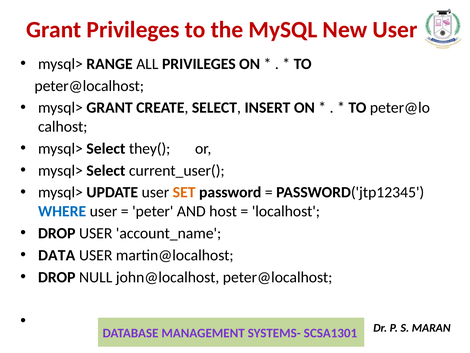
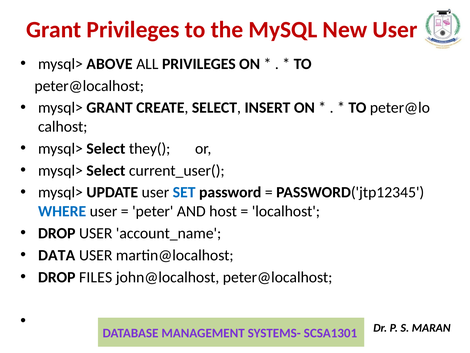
RANGE: RANGE -> ABOVE (110, 64)
SET colour: orange -> blue (184, 192)
NULL: NULL -> FILES (96, 277)
